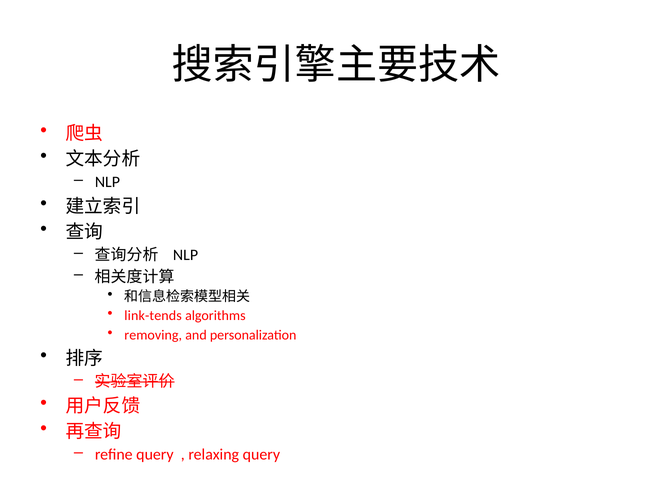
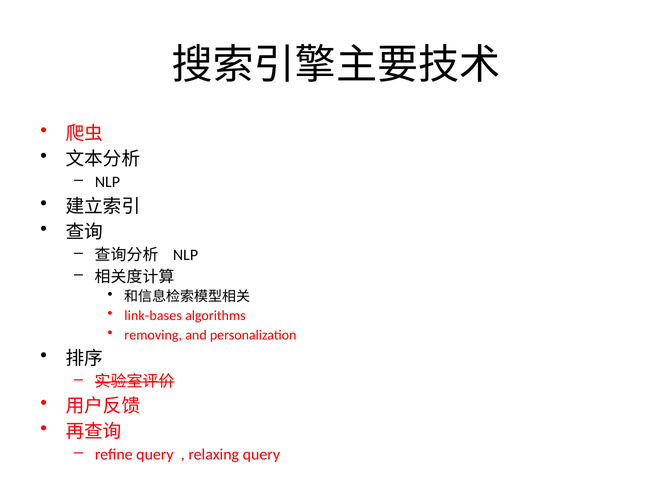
link-tends: link-tends -> link-bases (153, 316)
